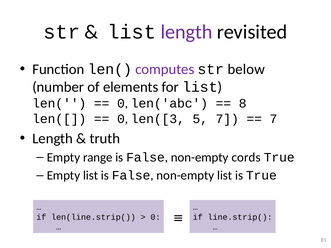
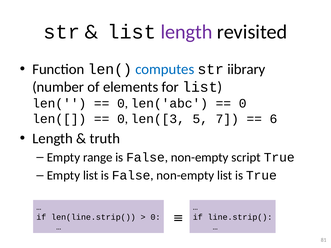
computes colour: purple -> blue (165, 69)
below: below -> iibrary (246, 69)
8: 8 -> 0 (243, 104)
7: 7 -> 6 (273, 119)
cords: cords -> script (246, 158)
